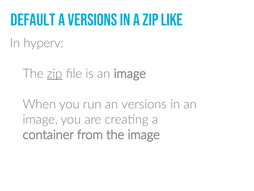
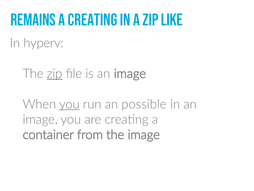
Default: Default -> Remains (33, 20)
a versions: versions -> creating (93, 20)
you underline: none -> present (69, 104)
an versions: versions -> possible (144, 104)
